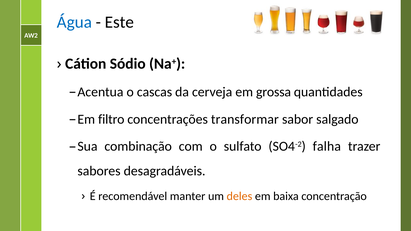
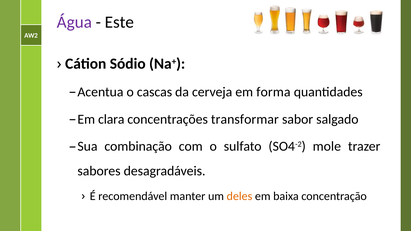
Água colour: blue -> purple (74, 22)
grossa: grossa -> forma (273, 92)
filtro: filtro -> clara (111, 119)
falha: falha -> mole (327, 147)
